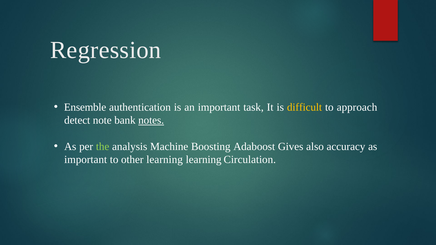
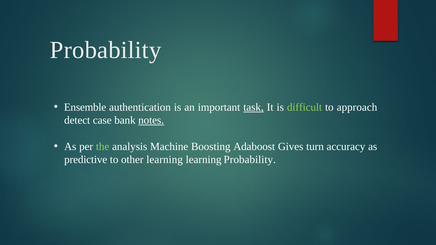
Regression: Regression -> Probability (106, 50)
task underline: none -> present (254, 107)
difficult colour: yellow -> light green (305, 107)
note: note -> case (102, 120)
also: also -> turn (315, 147)
important: important -> predictive (86, 160)
learning Circulation: Circulation -> Probability (250, 160)
